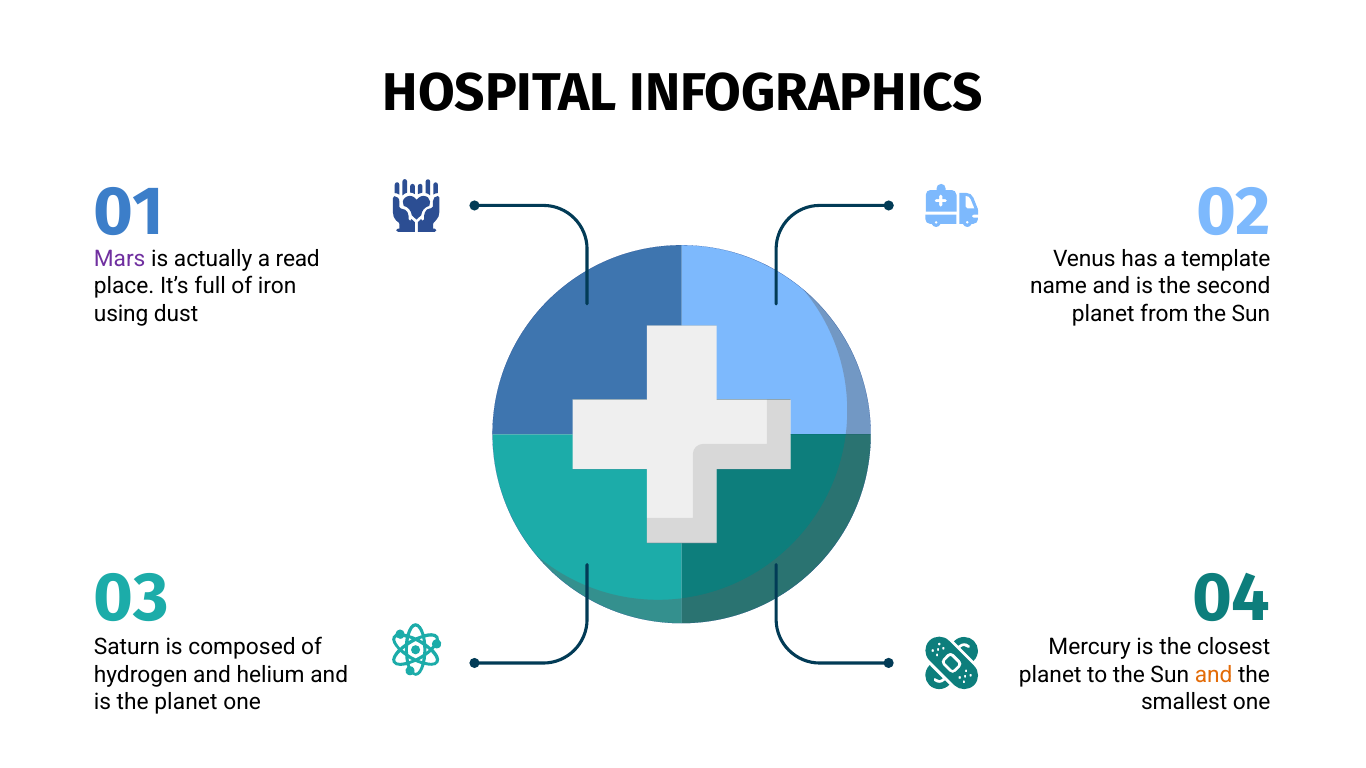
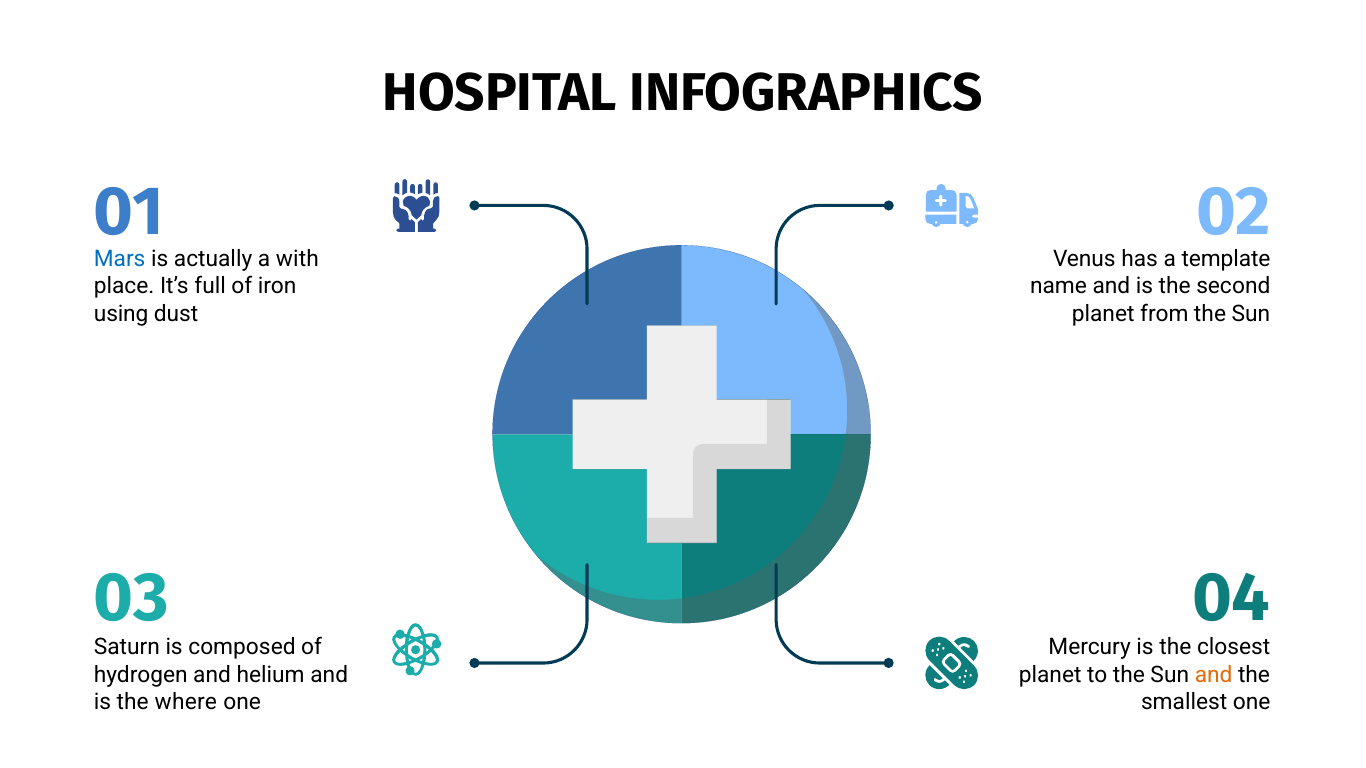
Mars colour: purple -> blue (120, 259)
read: read -> with (297, 259)
the planet: planet -> where (186, 702)
